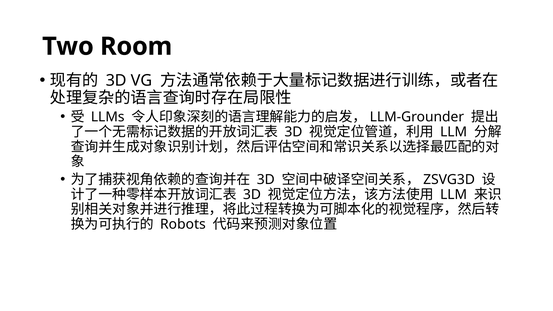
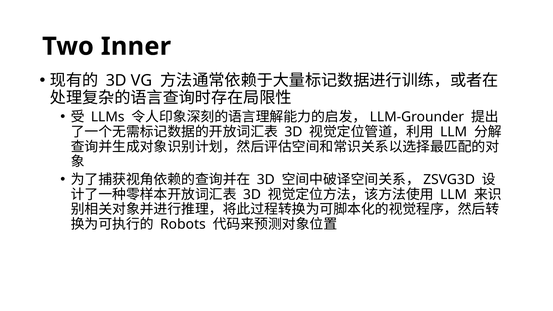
Room: Room -> Inner (136, 46)
